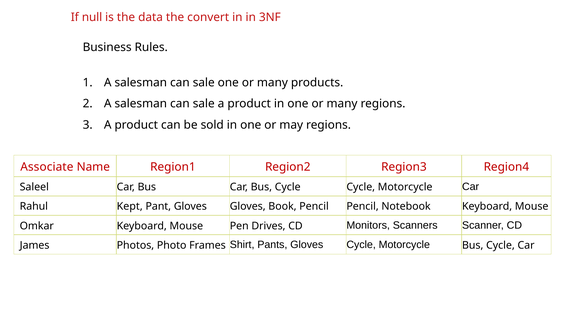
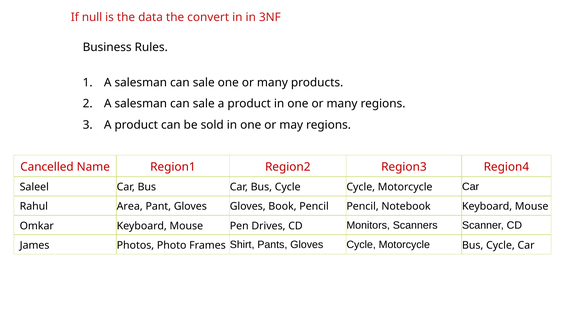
Associate: Associate -> Cancelled (47, 167)
Kept: Kept -> Area (130, 206)
